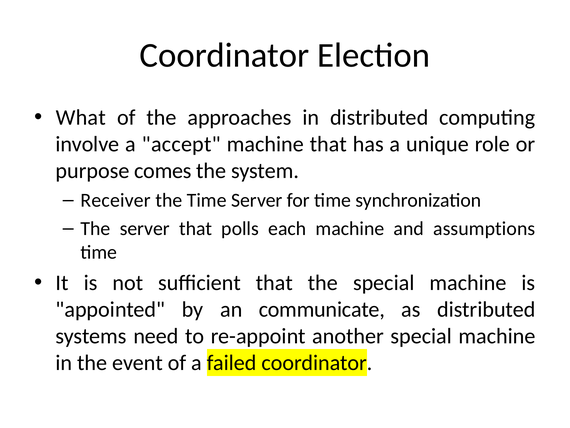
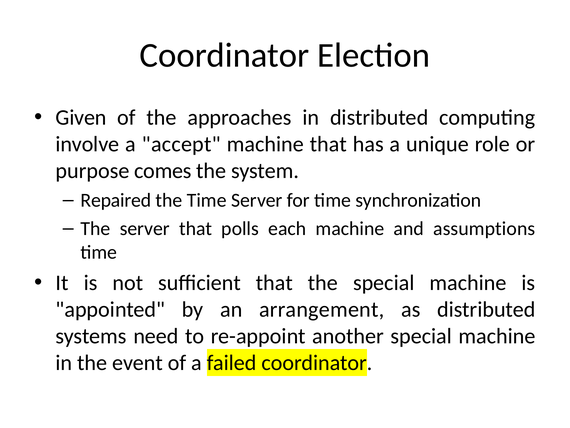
What: What -> Given (81, 117)
Receiver: Receiver -> Repaired (116, 200)
communicate: communicate -> arrangement (322, 309)
